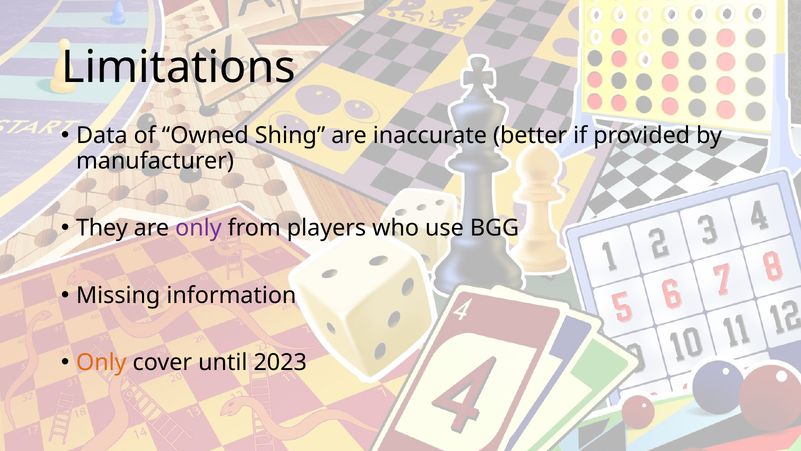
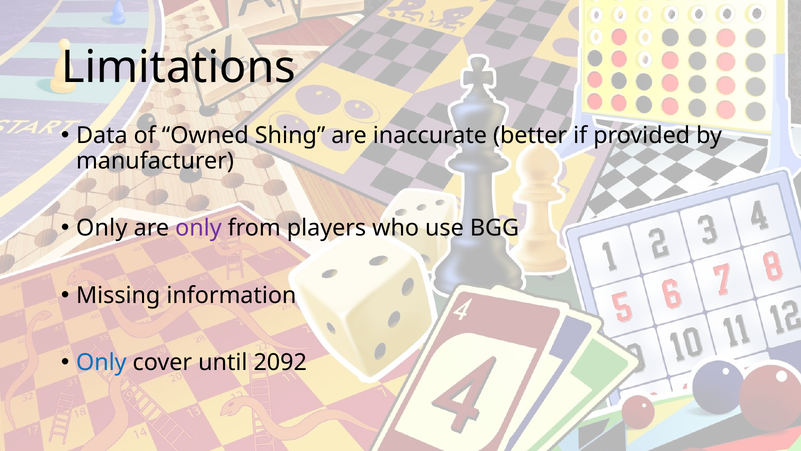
They: They -> Only (102, 228)
Only colour: orange -> blue (101, 362)
2023: 2023 -> 2092 (280, 362)
